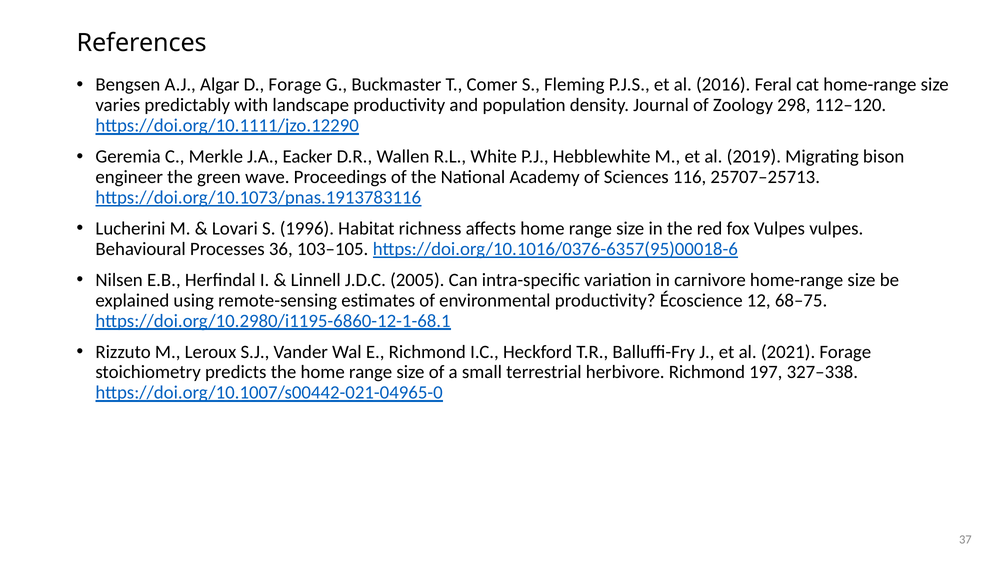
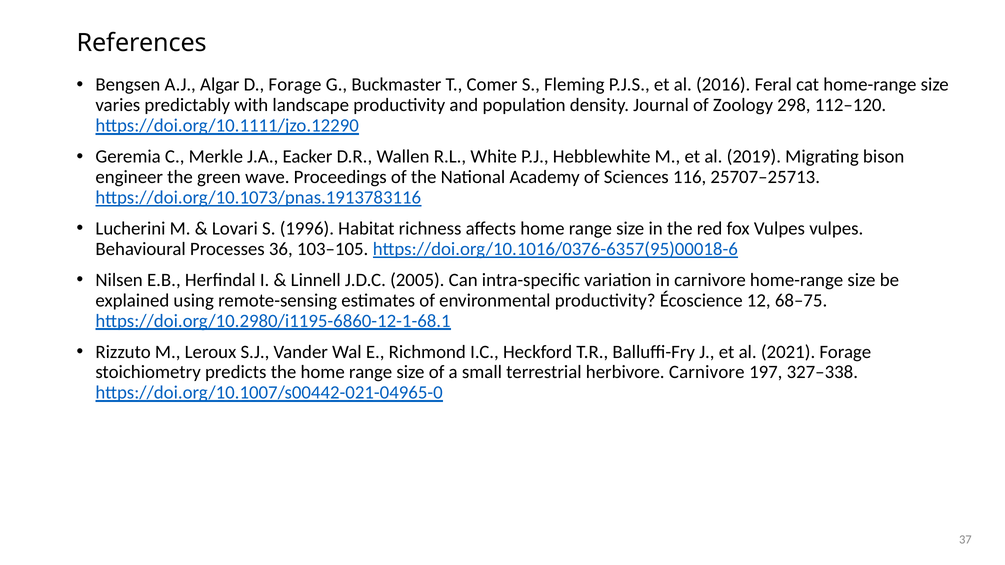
herbivore Richmond: Richmond -> Carnivore (707, 372)
